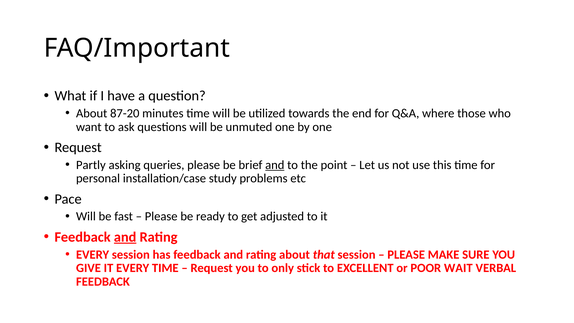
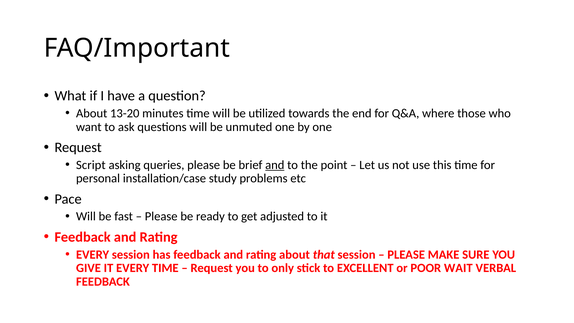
87-20: 87-20 -> 13-20 (125, 113)
Partly: Partly -> Script (91, 165)
and underline: present -> none (125, 237)
